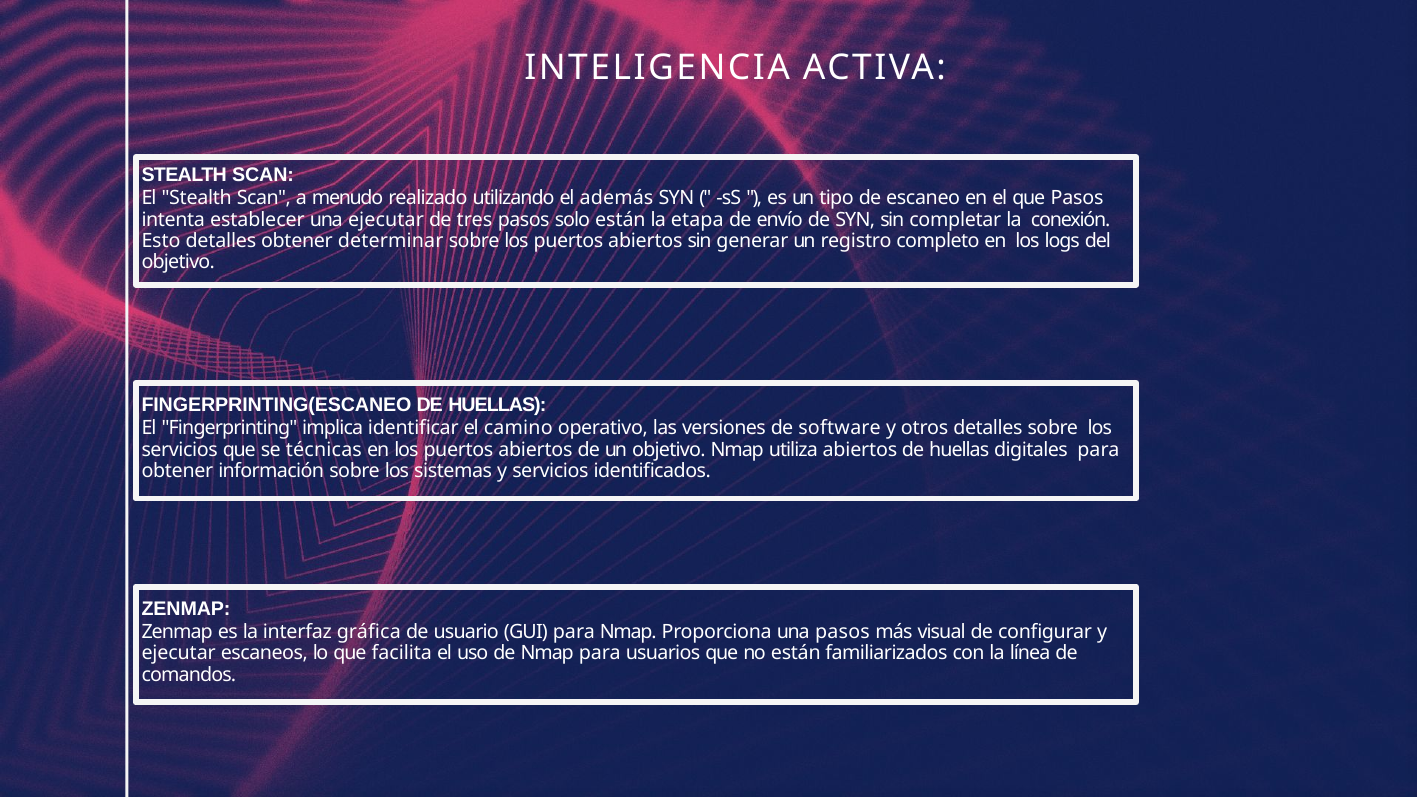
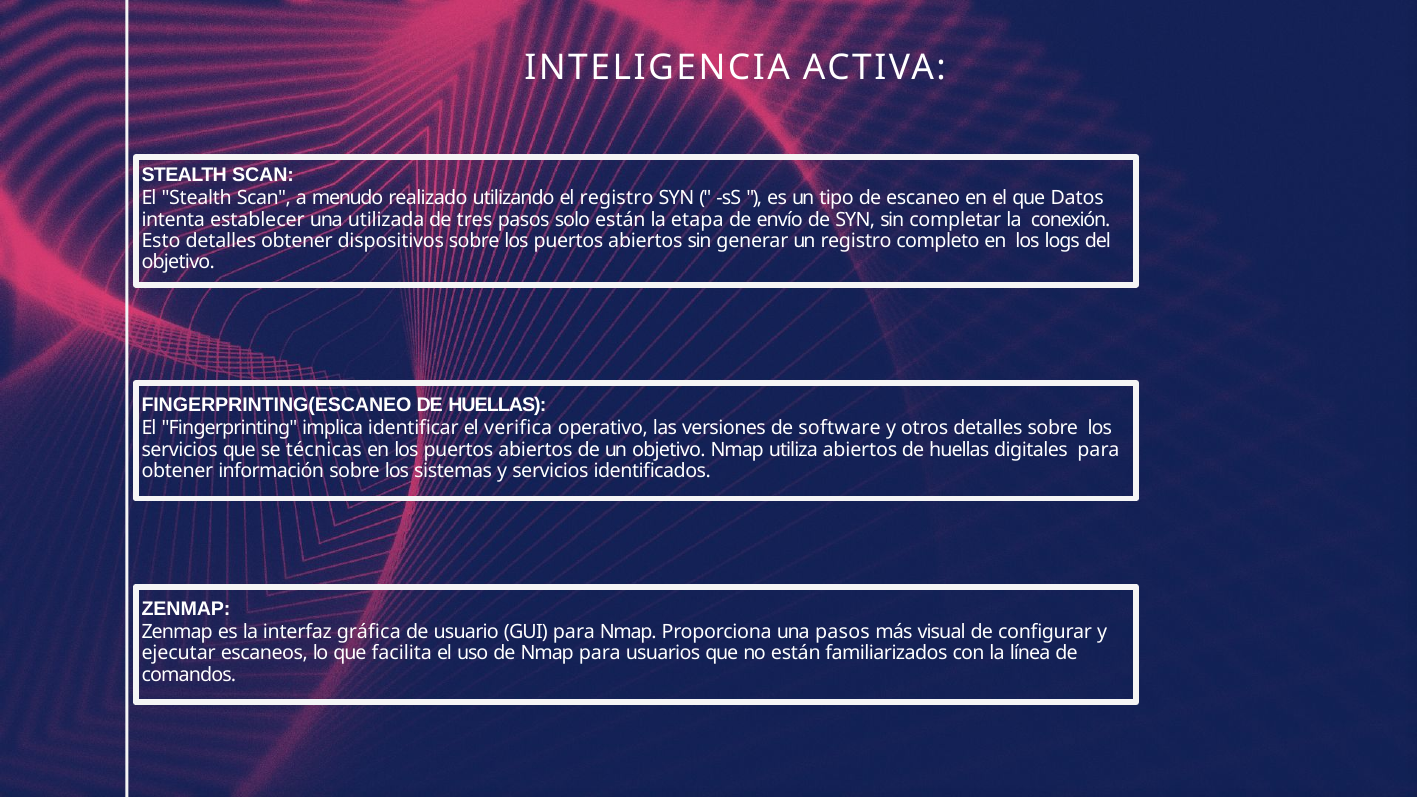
el además: además -> registro (617, 198)
que Pasos: Pasos -> Datos (1077, 198)
una ejecutar: ejecutar -> utilizada (386, 220)
determinar: determinar -> dispositivos (391, 241)
camino: camino -> verifica (518, 428)
